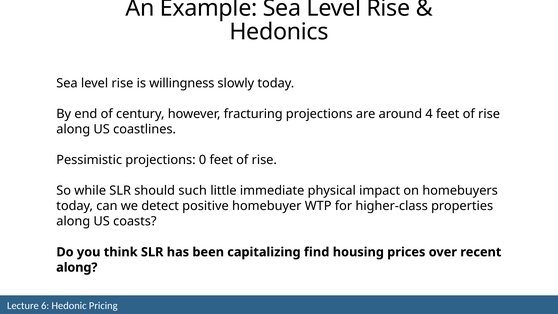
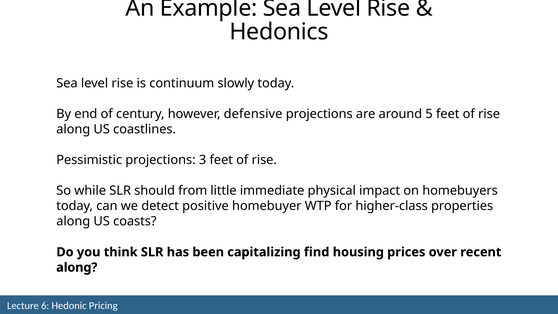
willingness: willingness -> continuum (182, 83)
fracturing: fracturing -> defensive (253, 114)
4: 4 -> 5 (429, 114)
0: 0 -> 3 (203, 160)
such: such -> from (193, 191)
